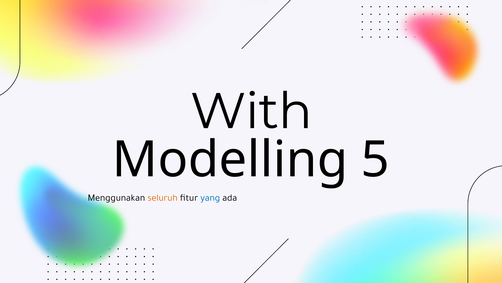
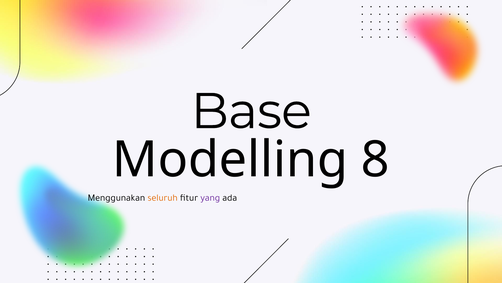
With: With -> Base (251, 111)
5: 5 -> 8 (375, 159)
yang colour: blue -> purple (210, 197)
